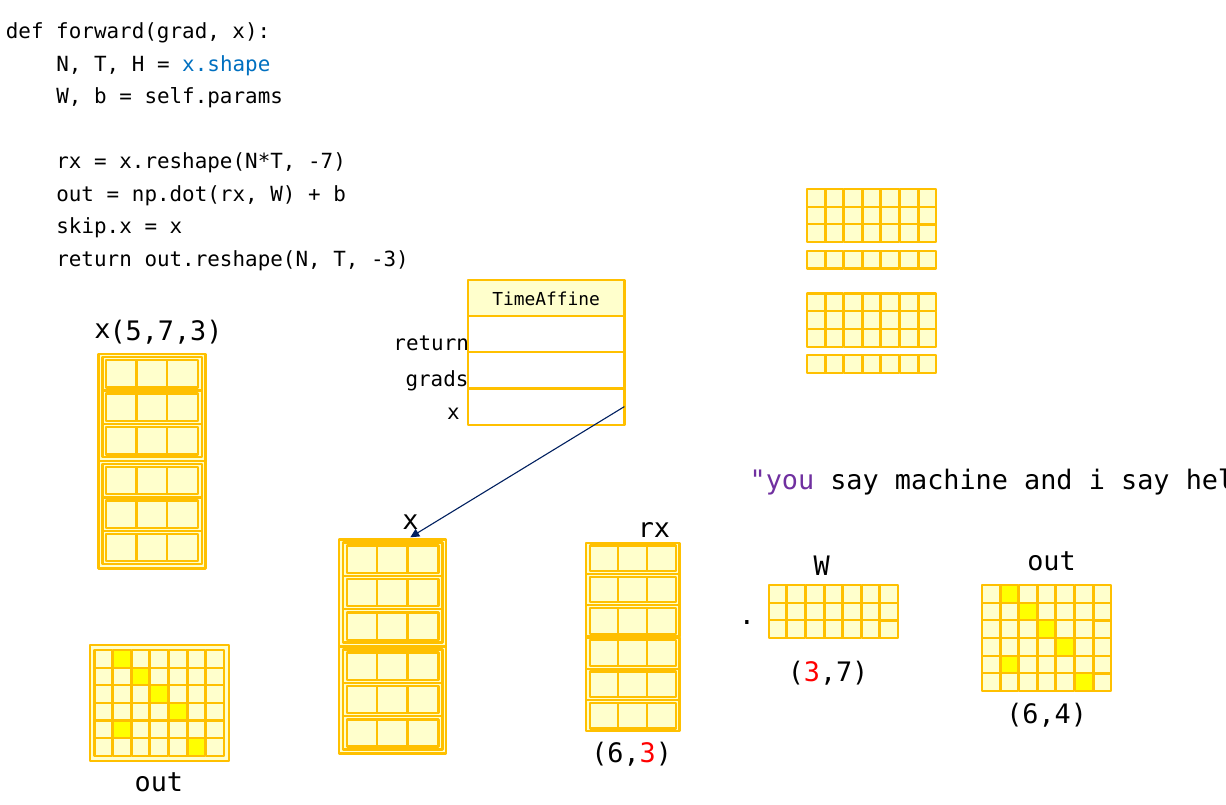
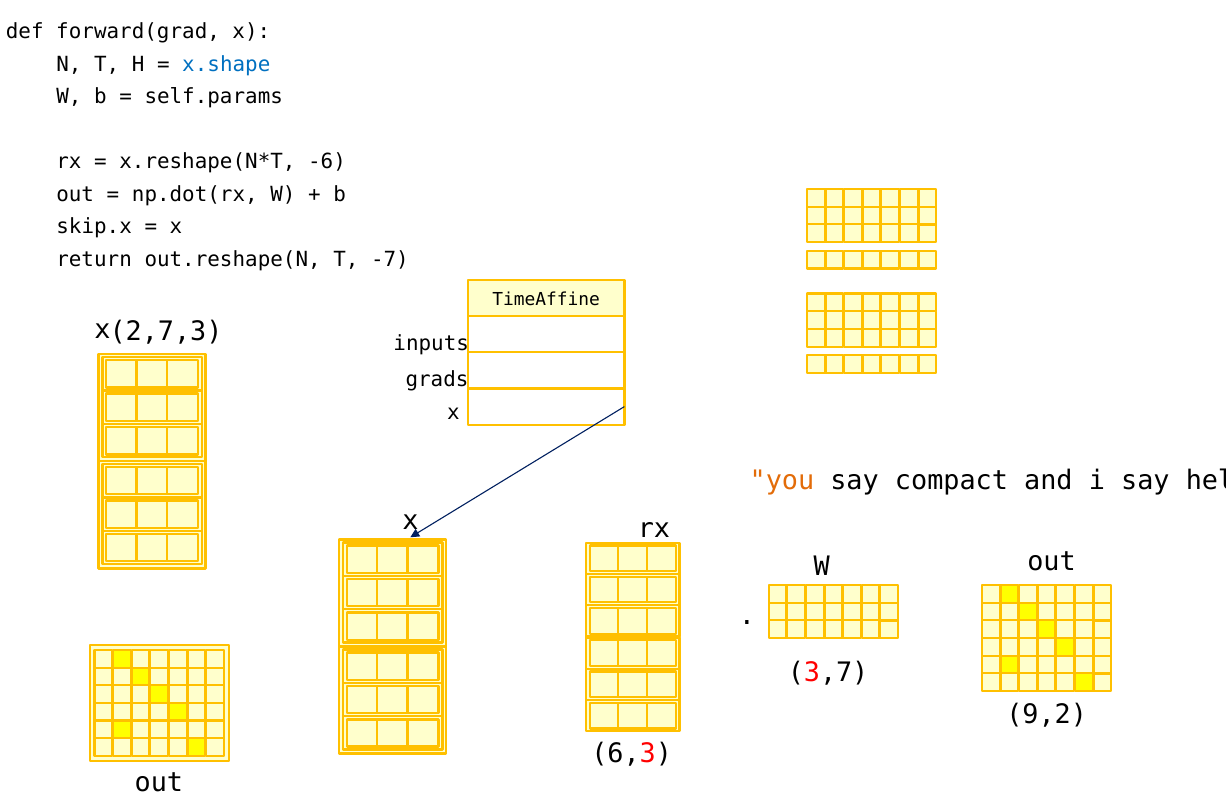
-7: -7 -> -6 (327, 162)
-3: -3 -> -7 (390, 259)
5,7,3: 5,7,3 -> 2,7,3 (166, 332)
return: return -> inputs (431, 343)
you colour: purple -> orange (782, 481)
machine: machine -> compact (952, 481)
6,4: 6,4 -> 9,2 (1047, 715)
